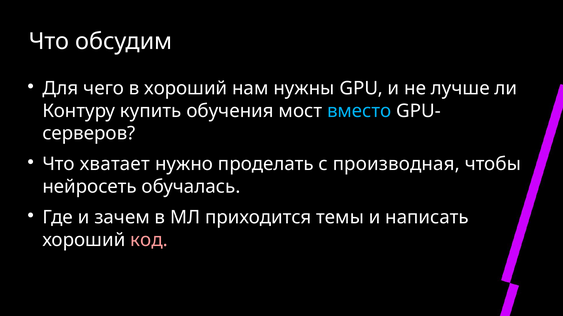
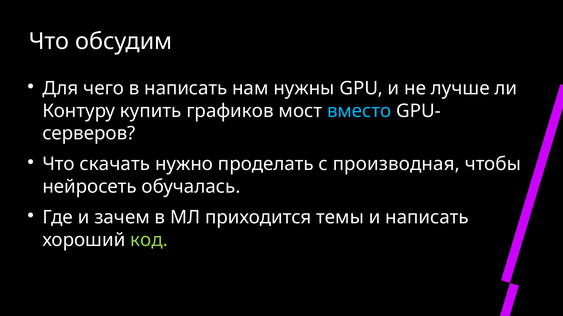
в хороший: хороший -> написать (186, 89)
обучения: обучения -> графиков (230, 111)
хватает: хватает -> скачать (115, 164)
код colour: pink -> light green (149, 240)
